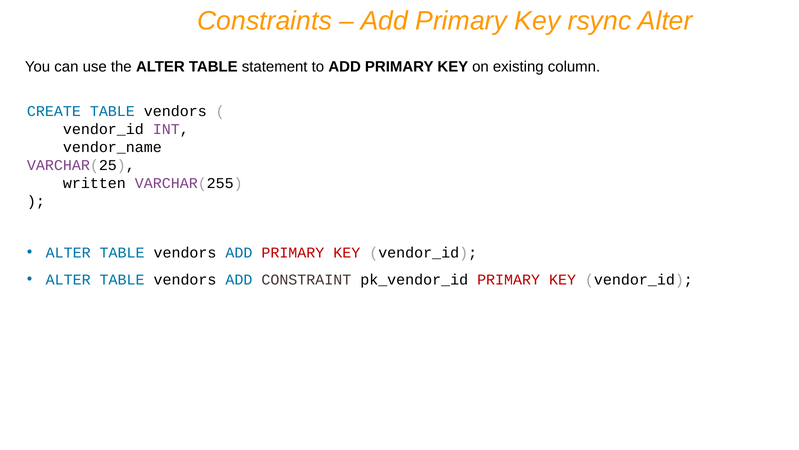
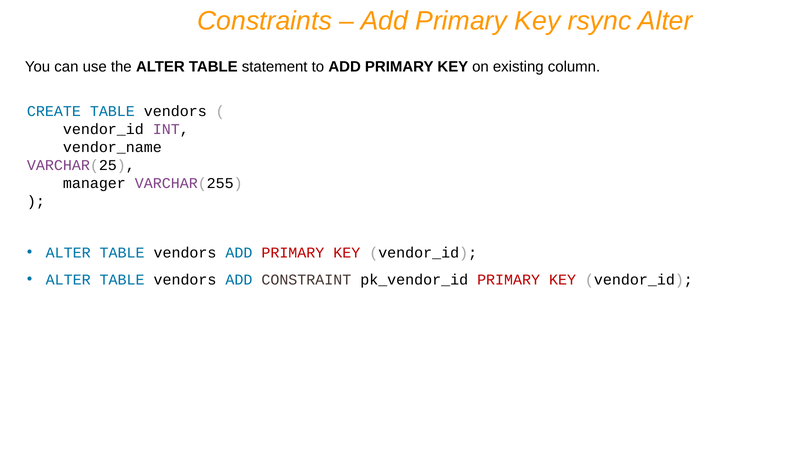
written: written -> manager (94, 183)
